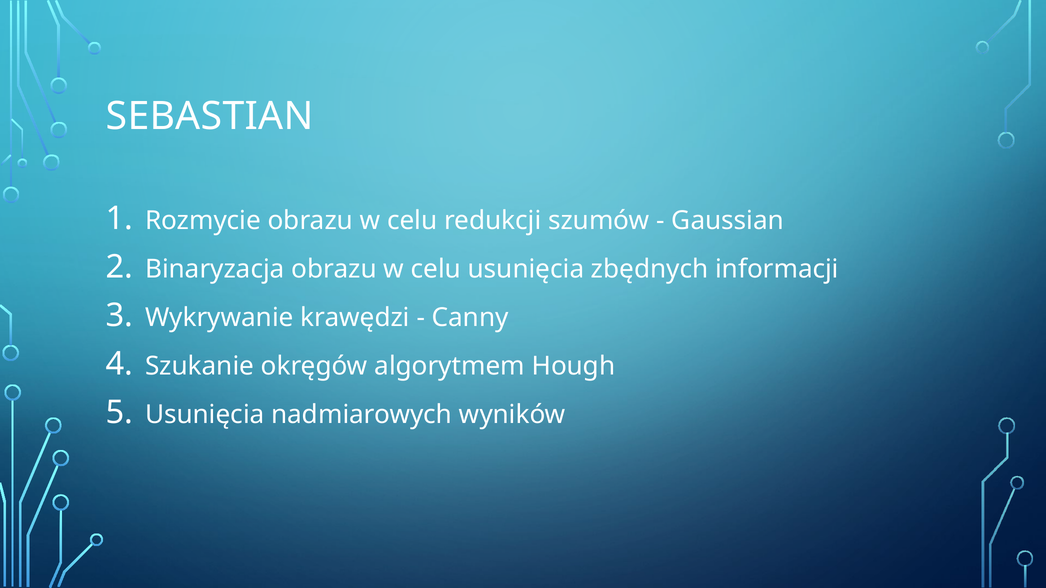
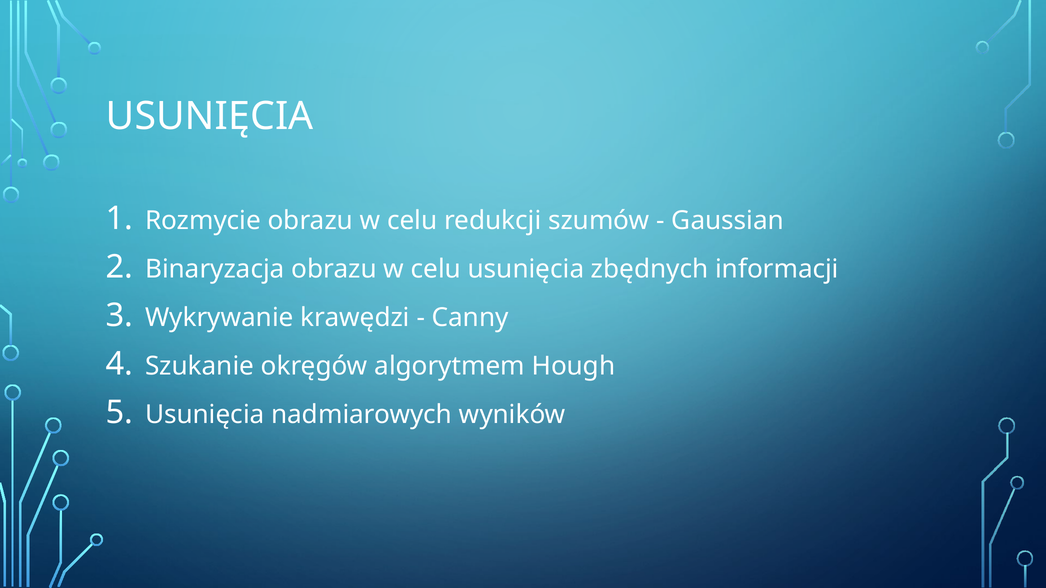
SEBASTIAN: SEBASTIAN -> USUNIĘCIA (210, 116)
